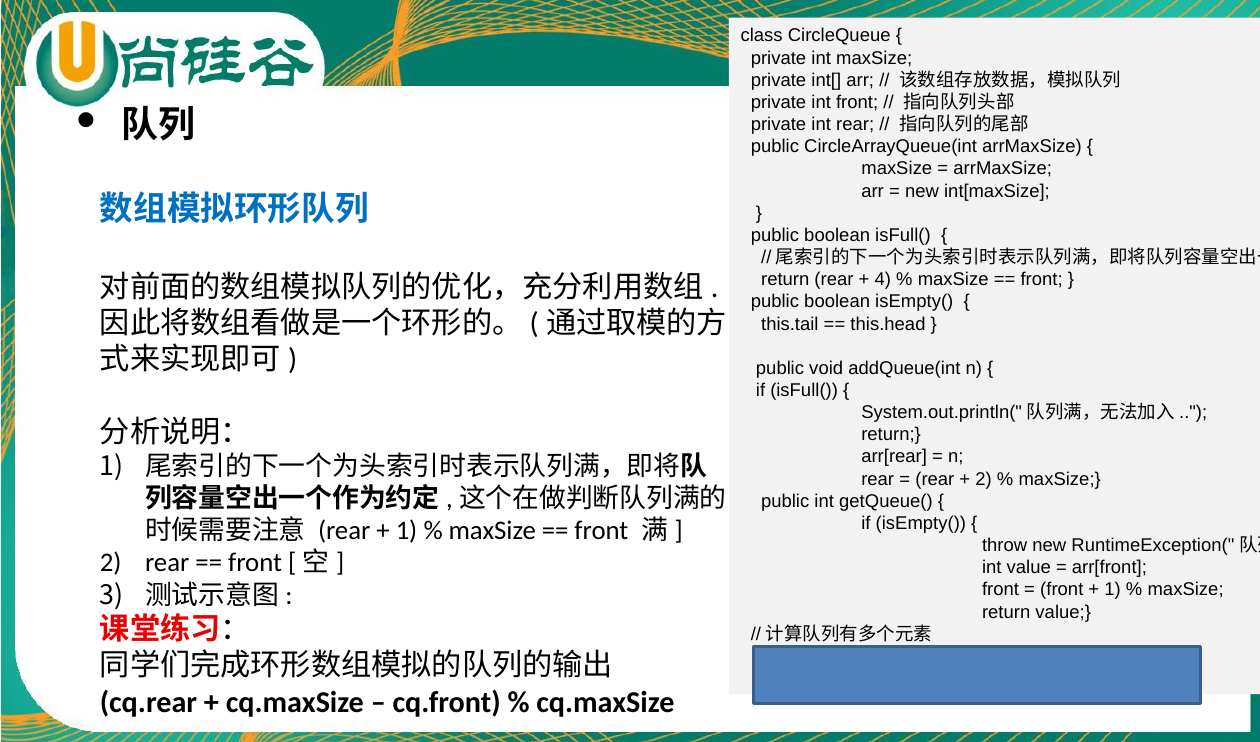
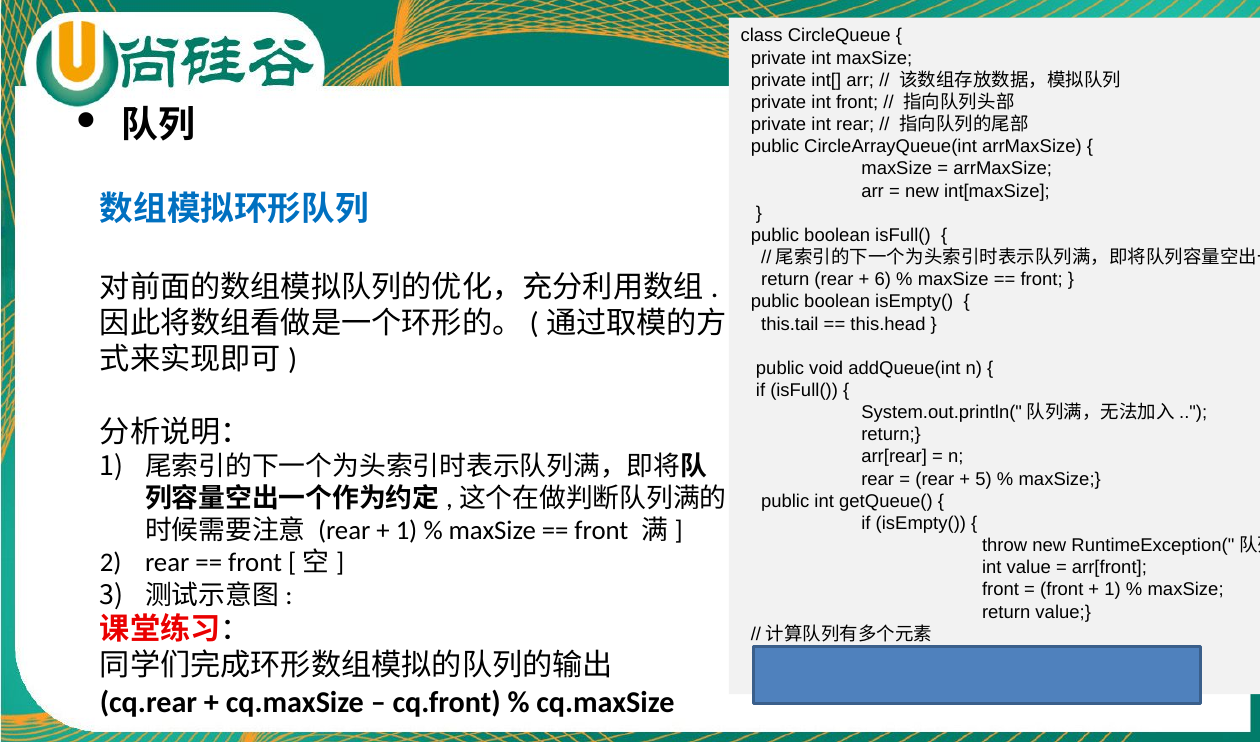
4: 4 -> 6 (883, 280)
2: 2 -> 5 (984, 479)
